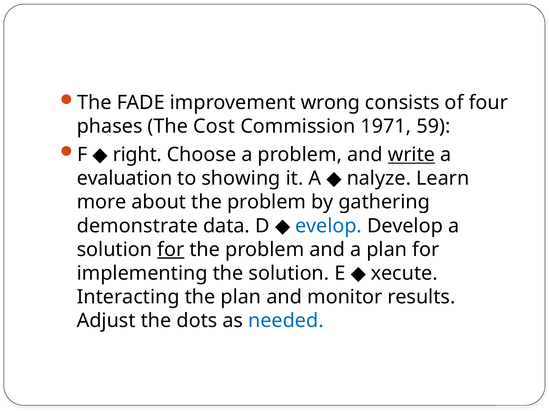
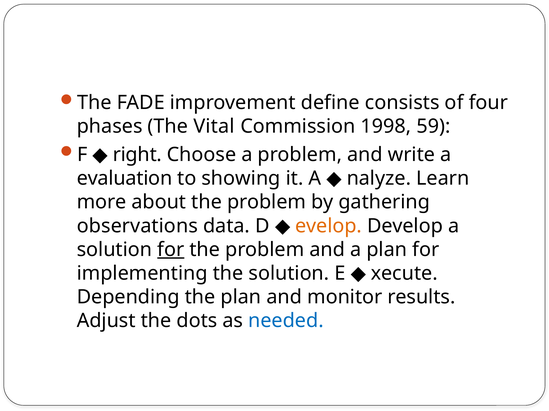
wrong: wrong -> define (330, 103)
Cost: Cost -> Vital (214, 127)
1971: 1971 -> 1998 (386, 127)
write underline: present -> none (412, 155)
demonstrate: demonstrate -> observations (137, 226)
evelop colour: blue -> orange (329, 226)
Interacting: Interacting -> Depending (128, 298)
